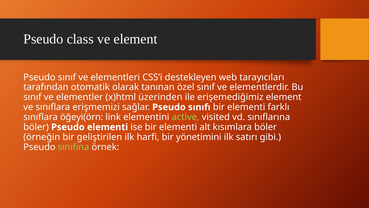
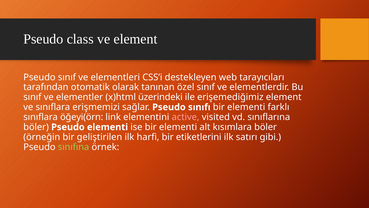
üzerinden: üzerinden -> üzerindeki (160, 97)
active colour: light green -> pink (186, 117)
yönetimini: yönetimini -> etiketlerini (199, 137)
